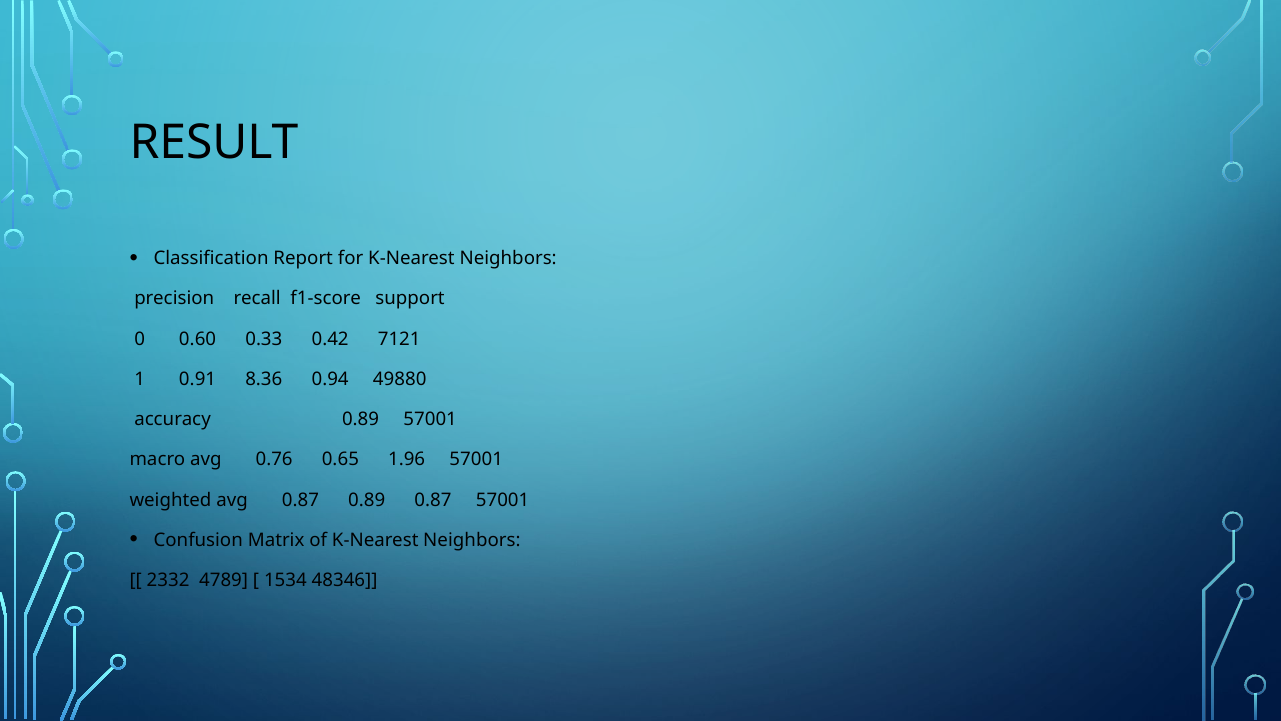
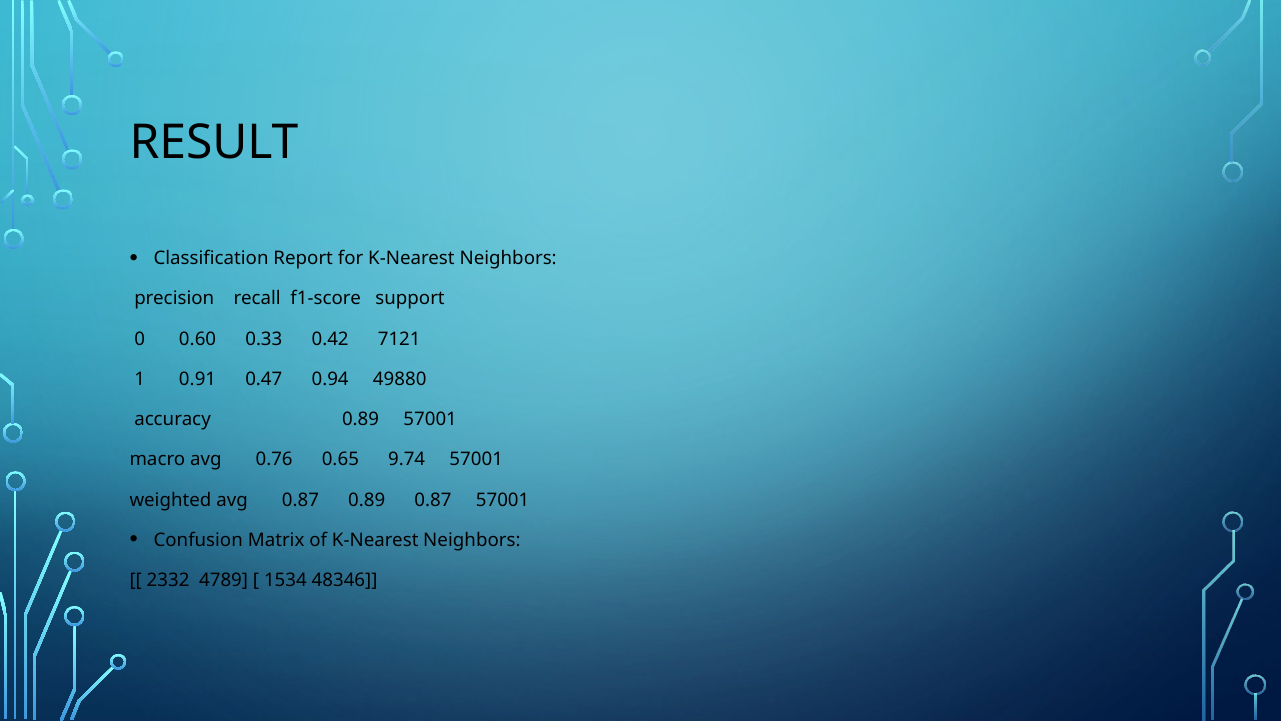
8.36: 8.36 -> 0.47 (264, 379)
1.96: 1.96 -> 9.74 (407, 459)
